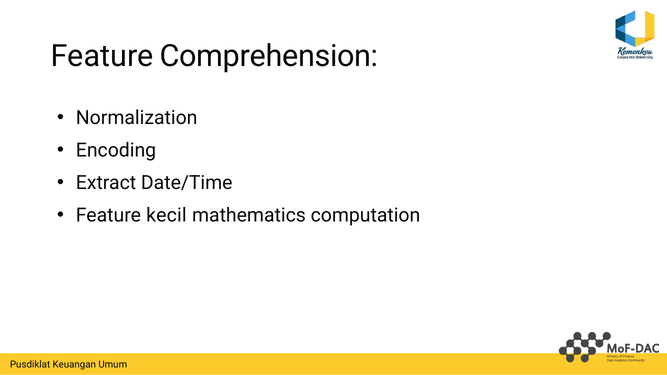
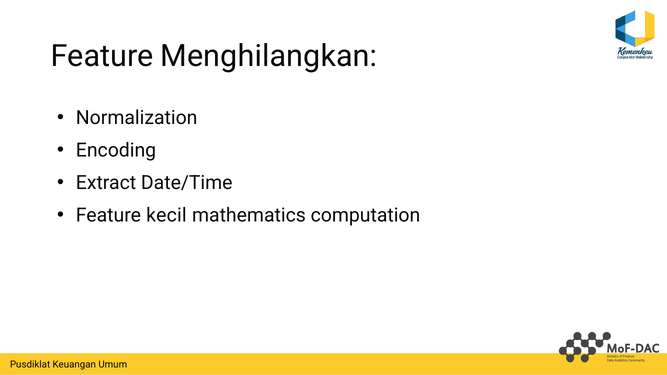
Comprehension: Comprehension -> Menghilangkan (269, 56)
